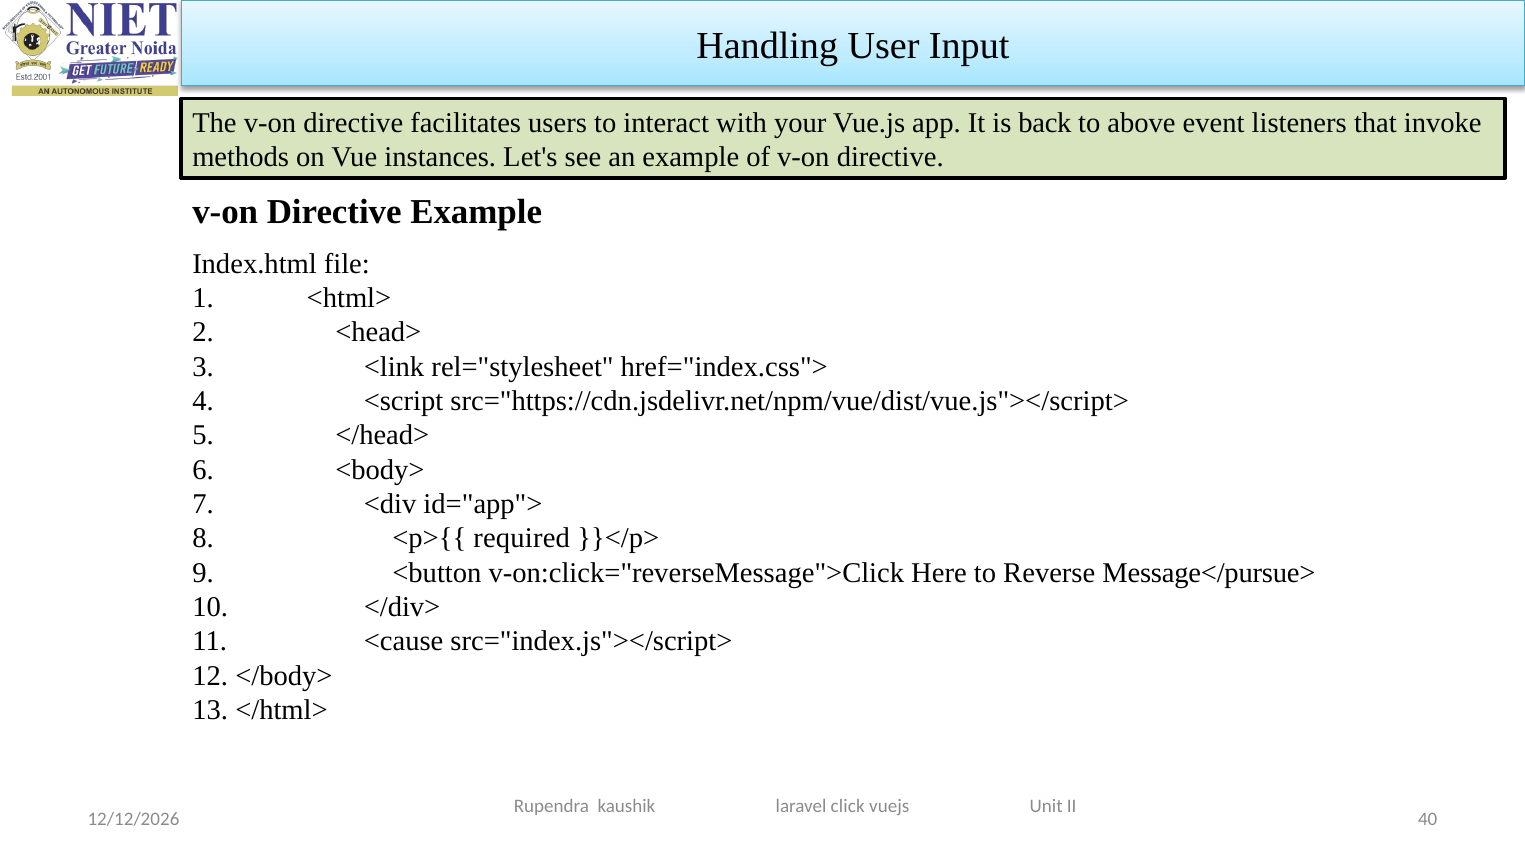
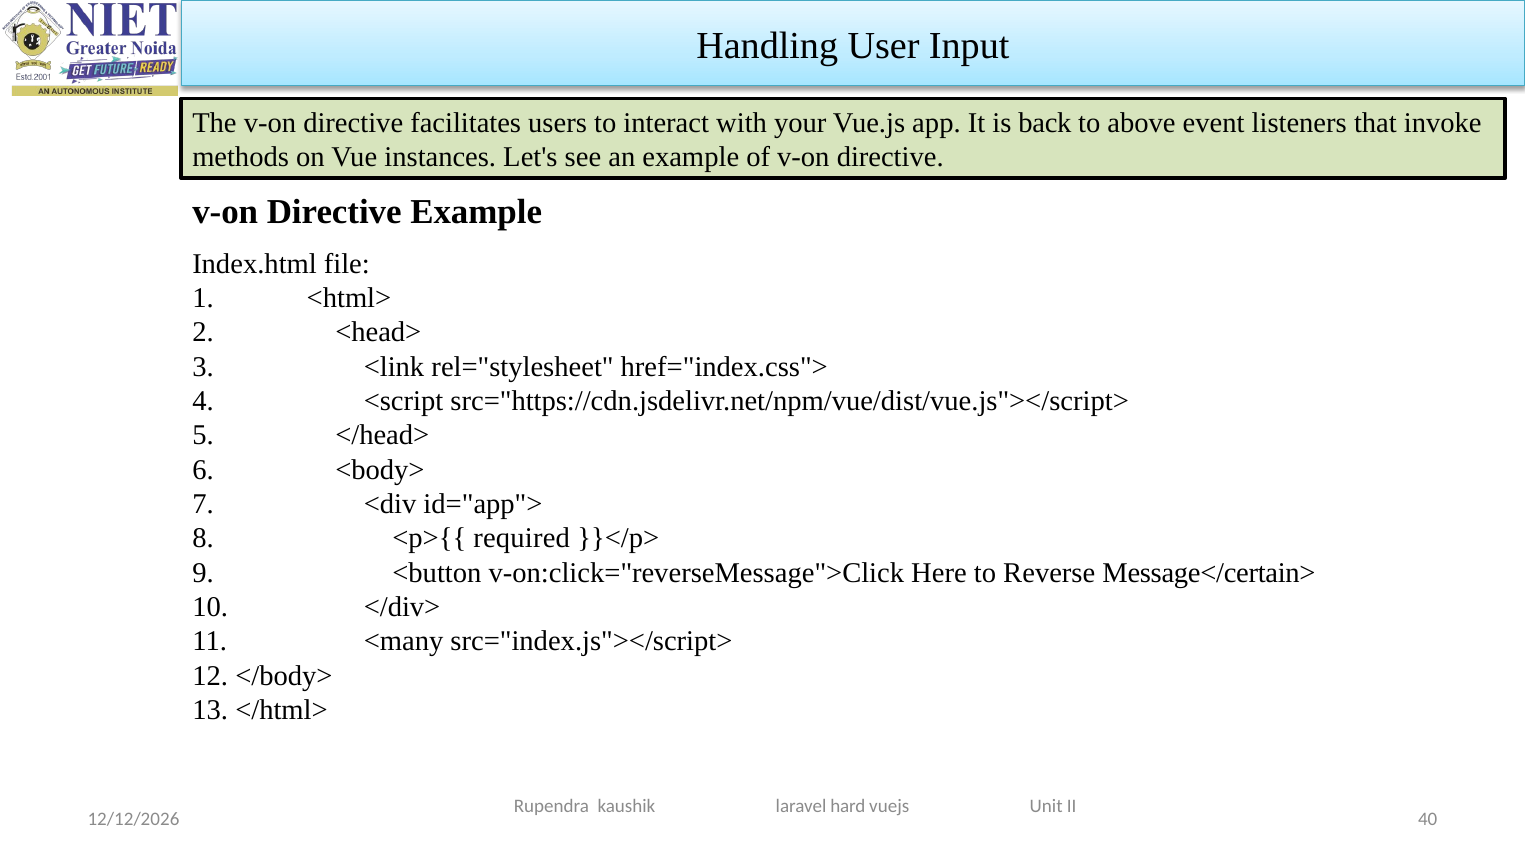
Message</pursue>: Message</pursue> -> Message</certain> (1209, 572)
<cause: <cause -> <many (404, 641)
click: click -> hard (848, 806)
